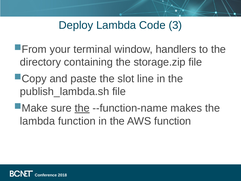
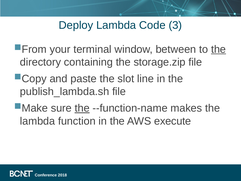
handlers: handlers -> between (176, 49)
the underline: none -> present (218, 49)
AWS function: function -> execute (173, 121)
